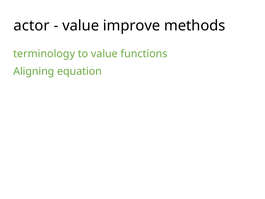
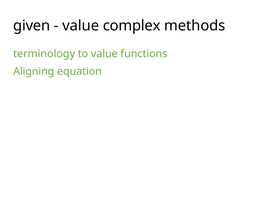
actor: actor -> given (32, 26)
improve: improve -> complex (132, 26)
